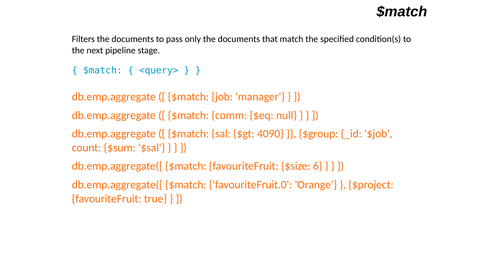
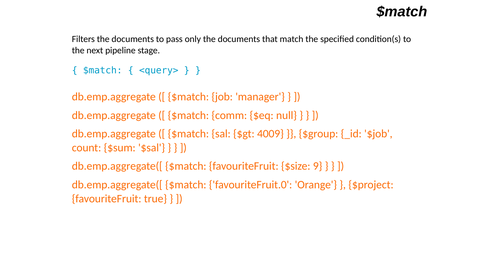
4090: 4090 -> 4009 (270, 134)
6: 6 -> 9 (318, 166)
